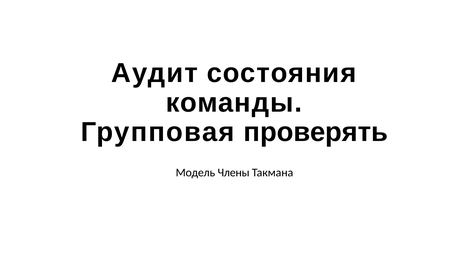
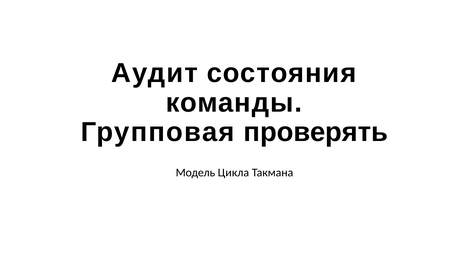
Члены: Члены -> Цикла (233, 172)
